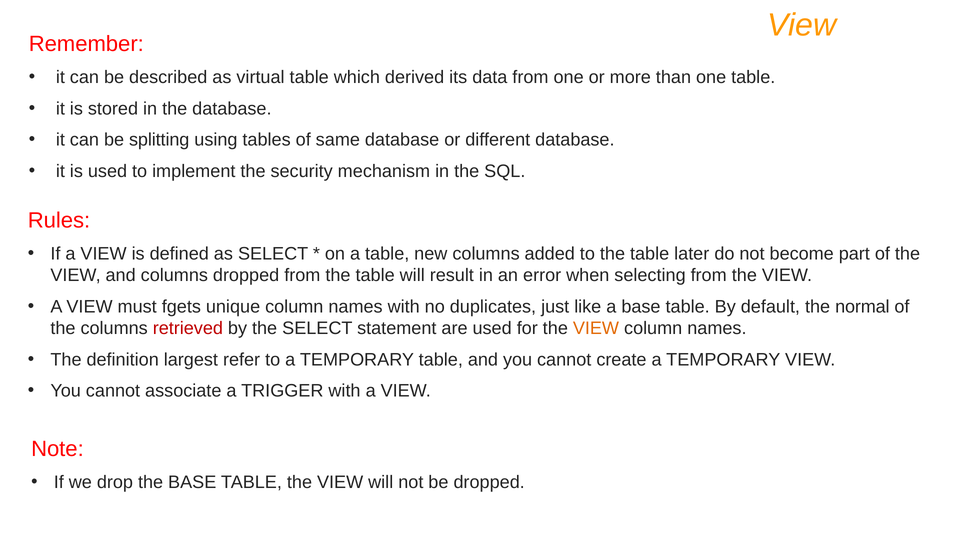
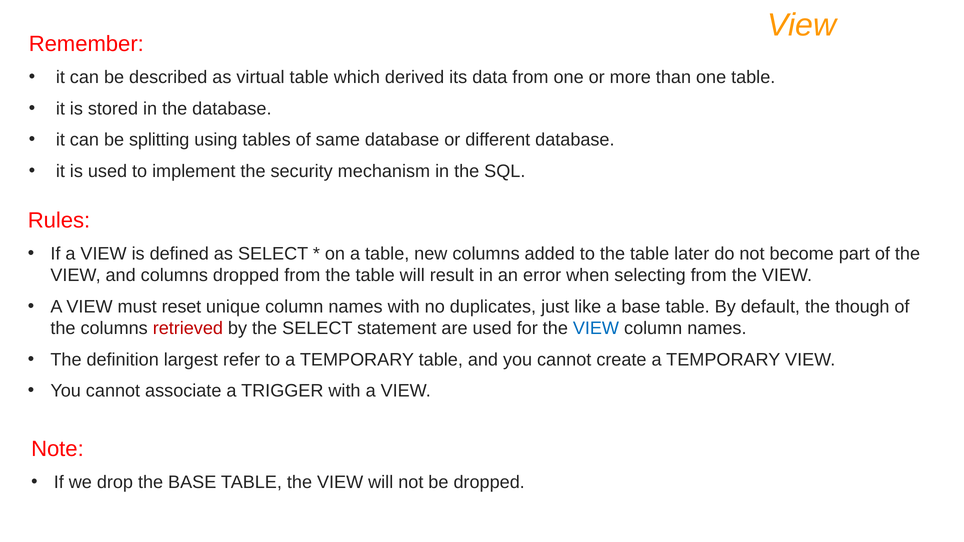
fgets: fgets -> reset (181, 307)
normal: normal -> though (862, 307)
VIEW colour: orange -> blue (596, 328)
